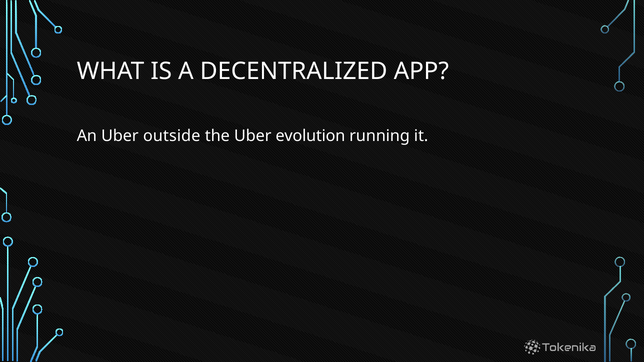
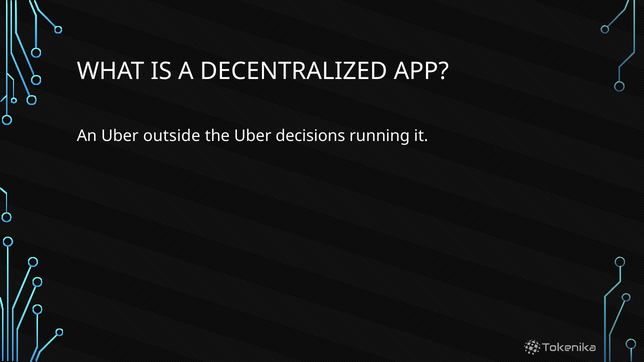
evolution: evolution -> decisions (310, 136)
